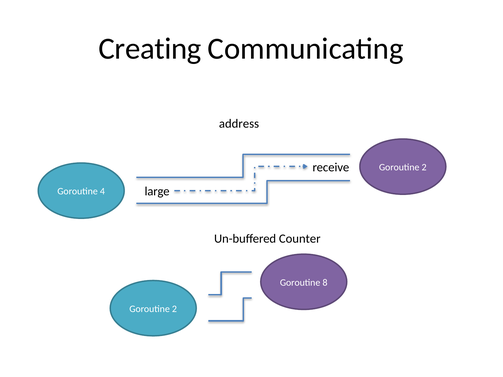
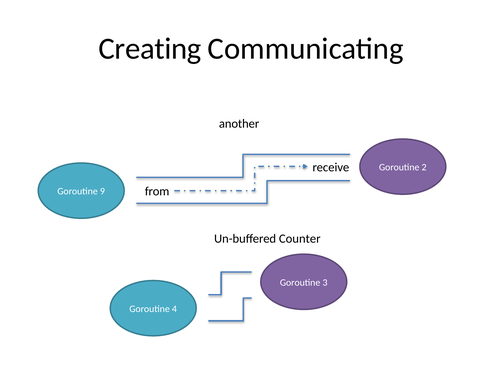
address: address -> another (239, 124)
large: large -> from (157, 192)
4: 4 -> 9 (102, 191)
8: 8 -> 3 (325, 283)
2: 2 -> 4 (174, 309)
